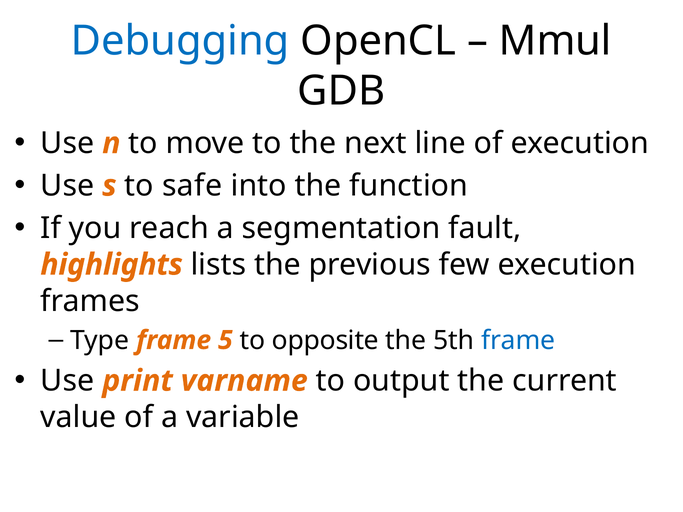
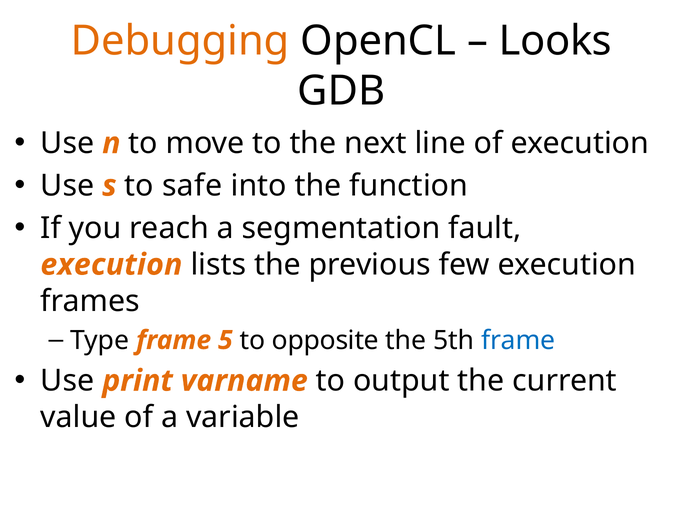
Debugging colour: blue -> orange (180, 41)
Mmul: Mmul -> Looks (555, 41)
highlights: highlights -> execution (111, 265)
